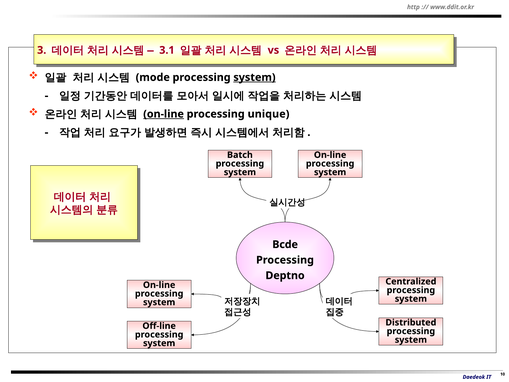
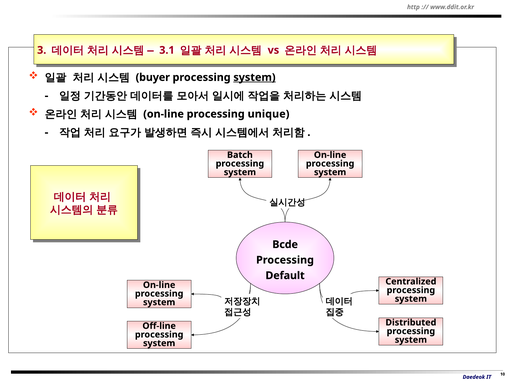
mode: mode -> buyer (153, 77)
on-line underline: present -> none (164, 114)
Deptno: Deptno -> Default (285, 275)
